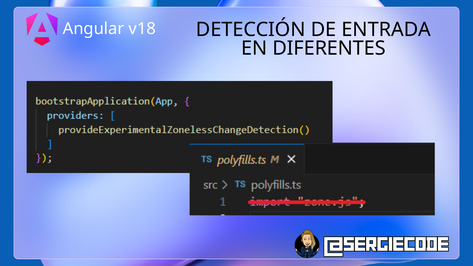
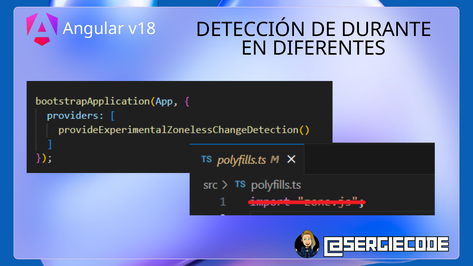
ENTRADA: ENTRADA -> DURANTE (386, 30)
